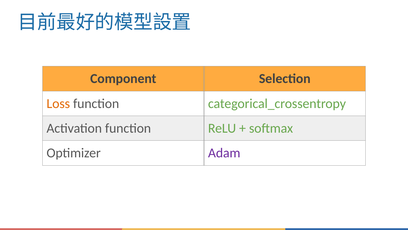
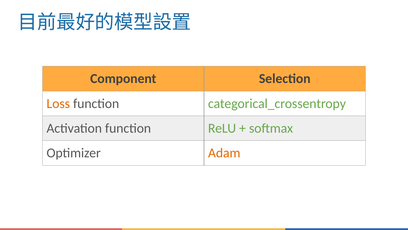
Adam colour: purple -> orange (224, 153)
